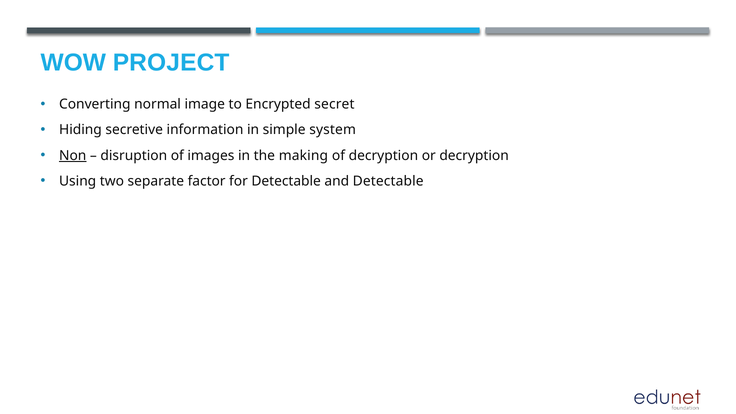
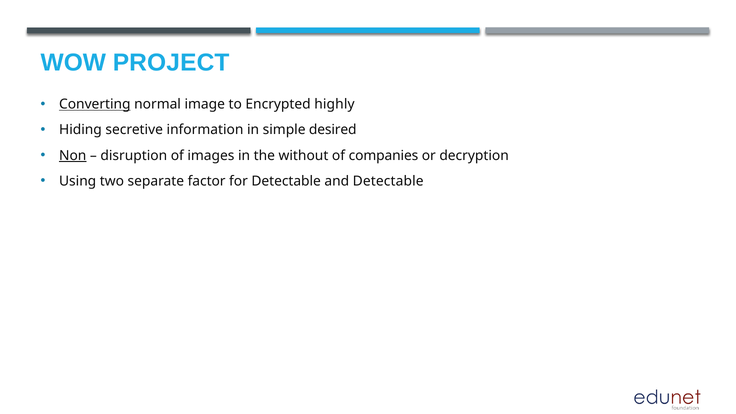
Converting underline: none -> present (95, 104)
secret: secret -> highly (334, 104)
system: system -> desired (333, 130)
making: making -> without (303, 155)
of decryption: decryption -> companies (383, 155)
